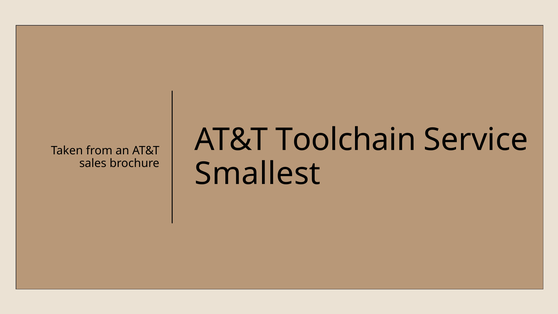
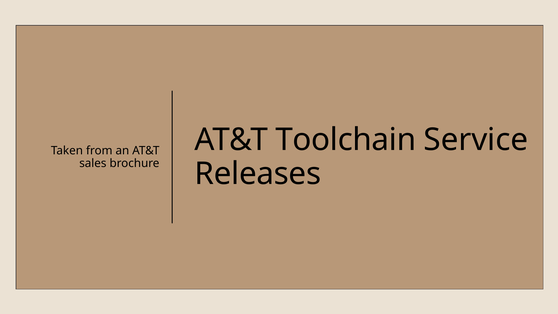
Smallest: Smallest -> Releases (258, 174)
